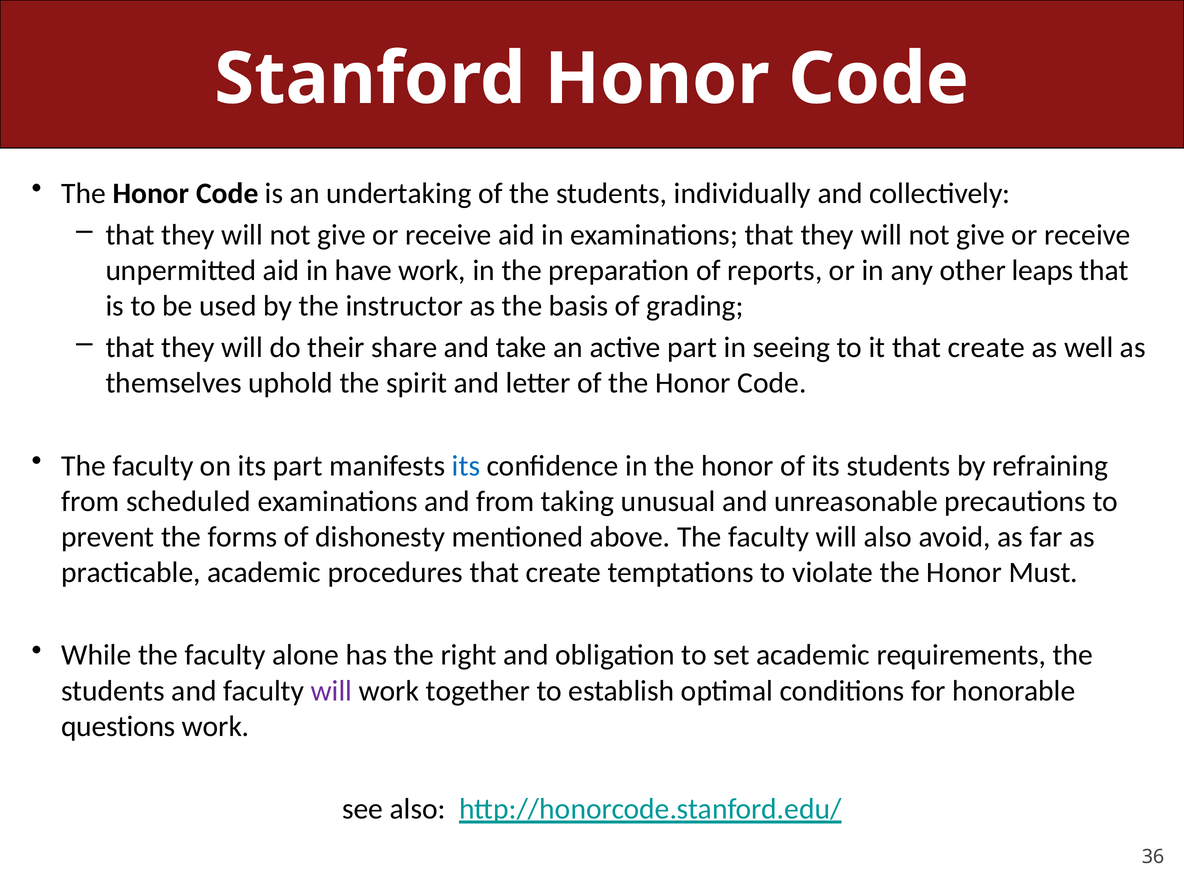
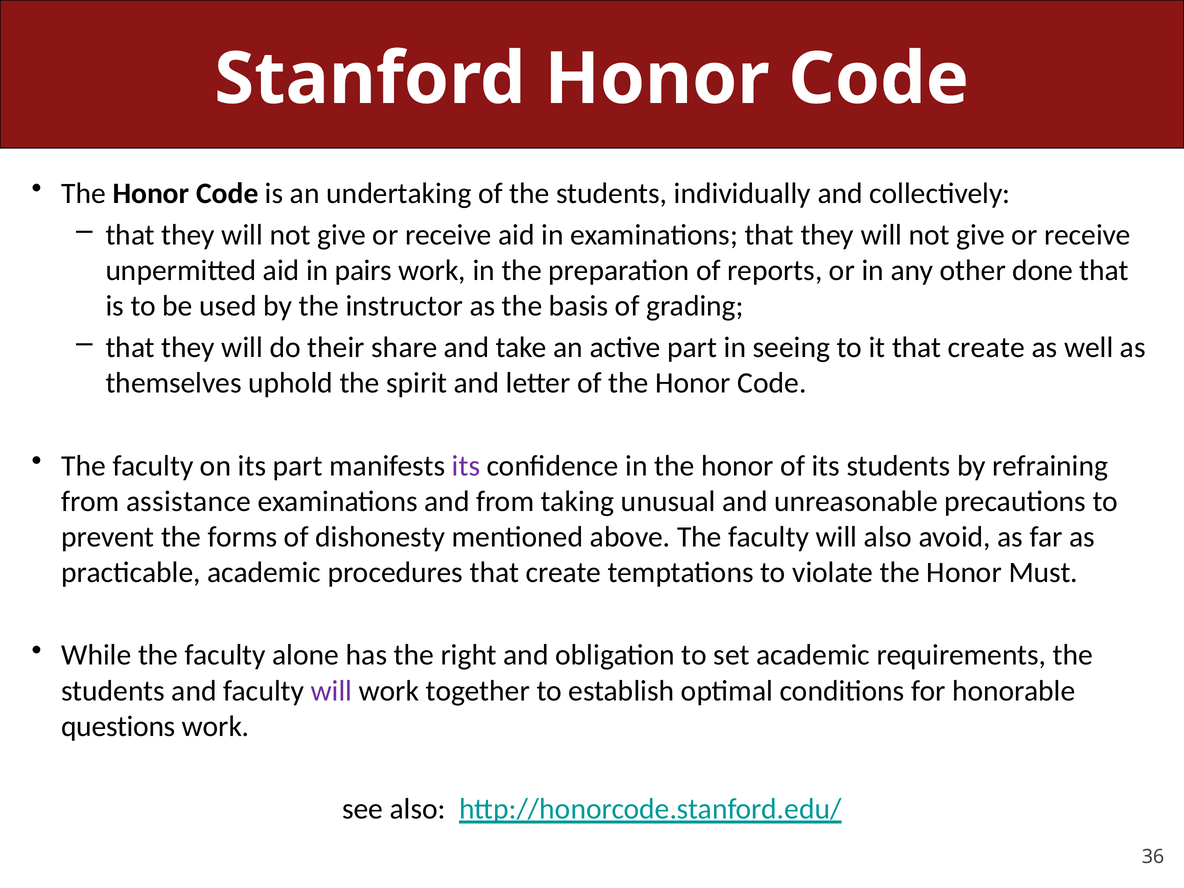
have: have -> pairs (363, 270)
leaps: leaps -> done (1043, 270)
its colour: blue -> purple (466, 466)
scheduled: scheduled -> assistance (189, 501)
